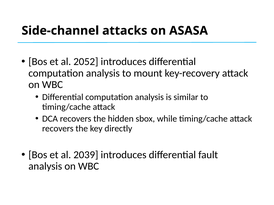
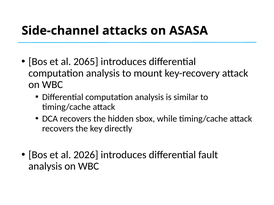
2052: 2052 -> 2065 (86, 62)
2039: 2039 -> 2026 (86, 155)
